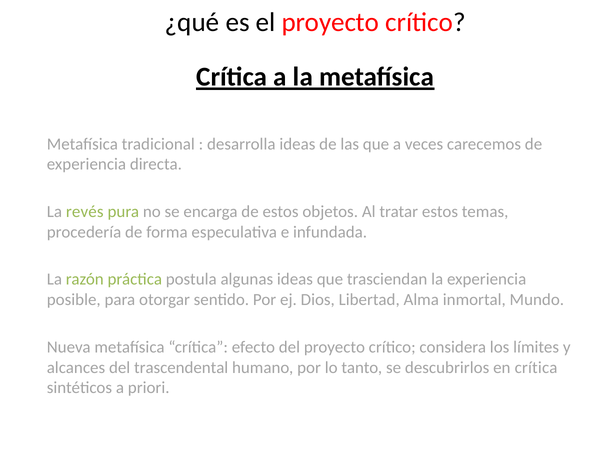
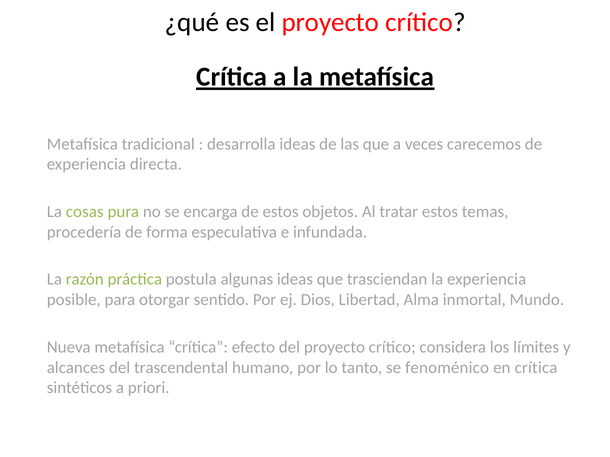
revés: revés -> cosas (85, 212)
descubrirlos: descubrirlos -> fenoménico (447, 368)
